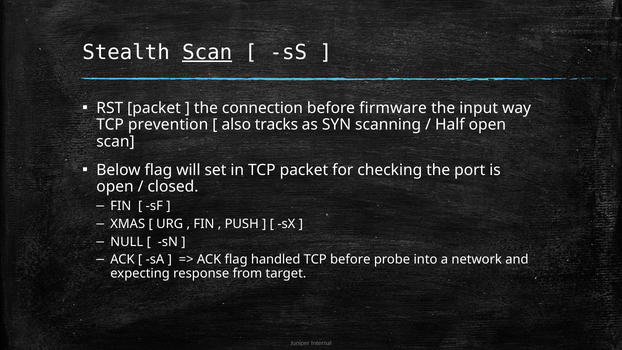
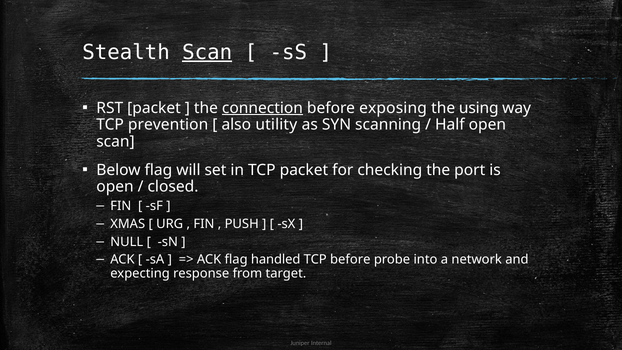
connection underline: none -> present (262, 108)
firmware: firmware -> exposing (393, 108)
input: input -> using (479, 108)
tracks: tracks -> utility (276, 125)
